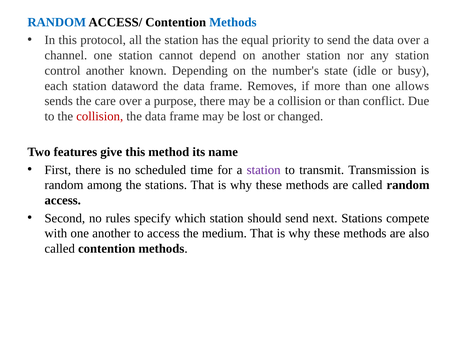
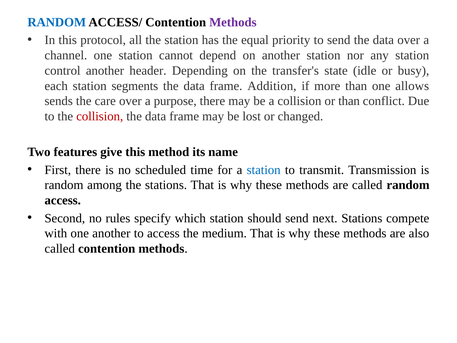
Methods colour: blue -> purple (233, 22)
known: known -> header (148, 71)
number's: number's -> transfer's (296, 71)
dataword: dataword -> segments (135, 86)
Removes: Removes -> Addition (272, 86)
station colour: purple -> blue (264, 170)
